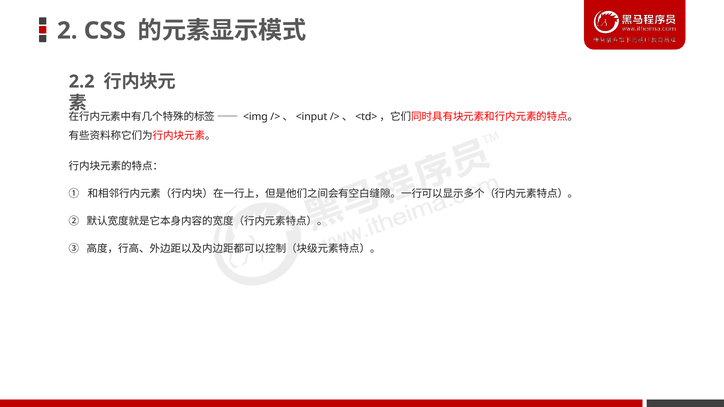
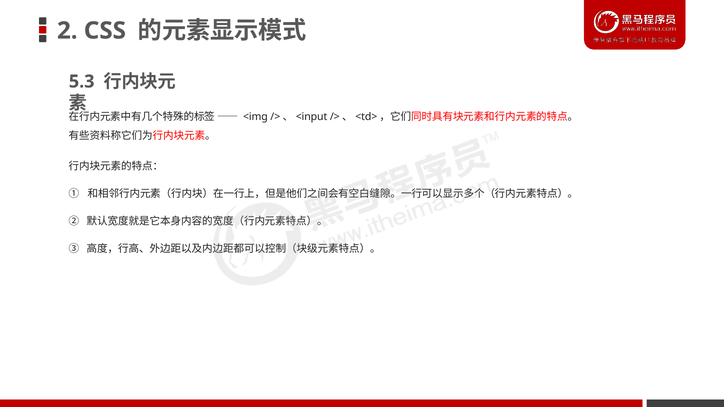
2.2: 2.2 -> 5.3 (82, 82)
